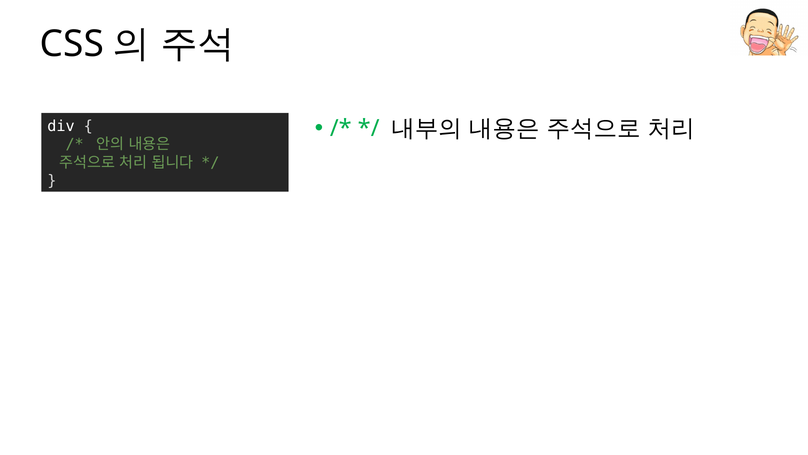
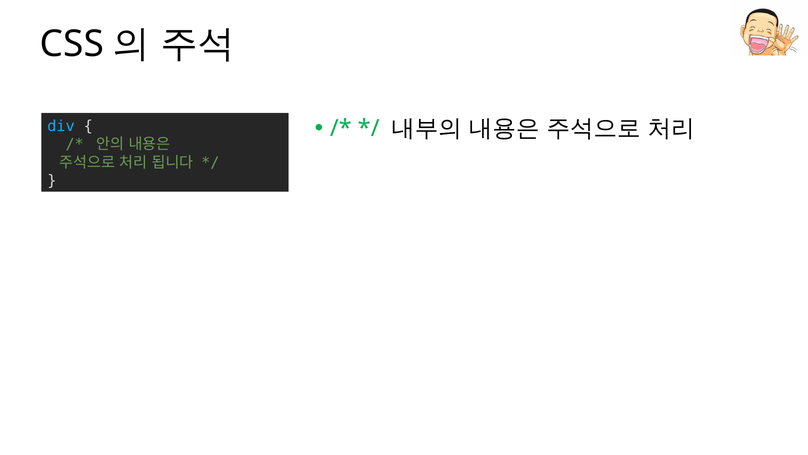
div colour: white -> light blue (61, 126)
